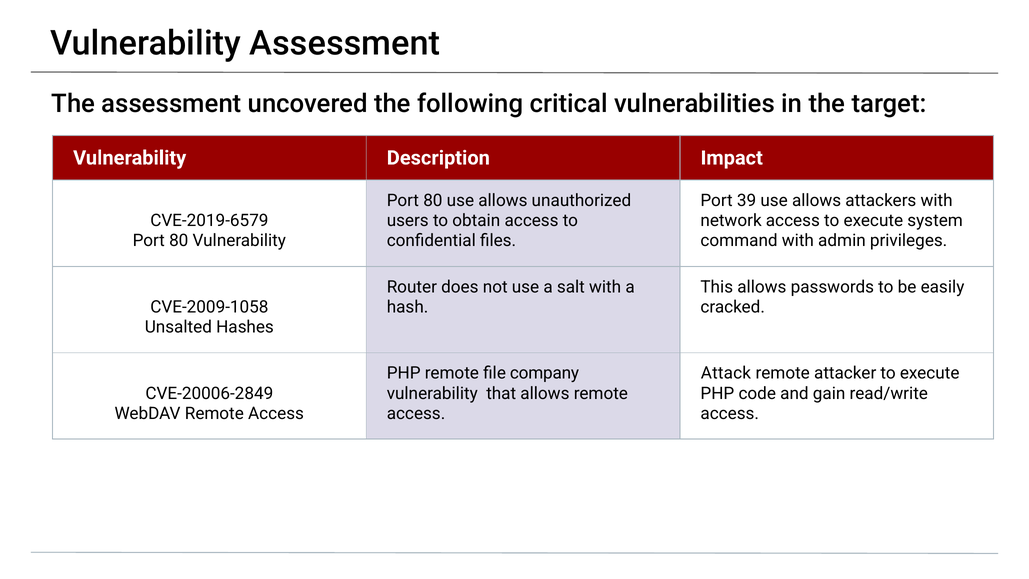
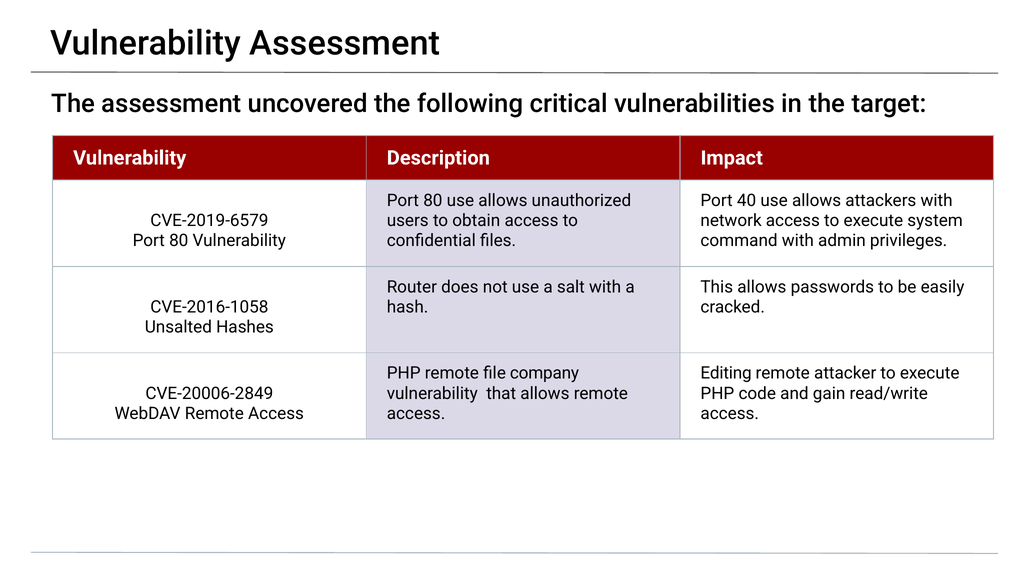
39: 39 -> 40 (747, 201)
CVE-2009-1058: CVE-2009-1058 -> CVE-2016-1058 (209, 307)
Attack: Attack -> Editing (726, 373)
